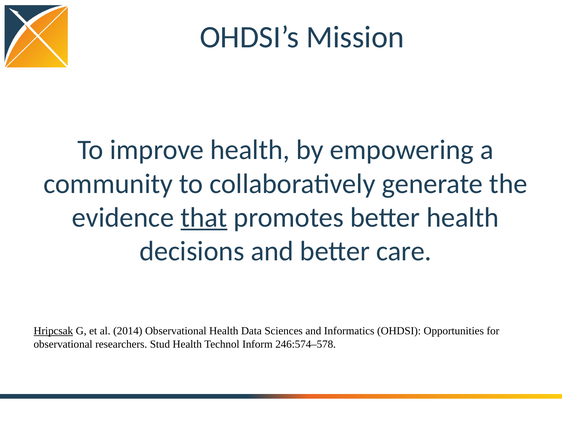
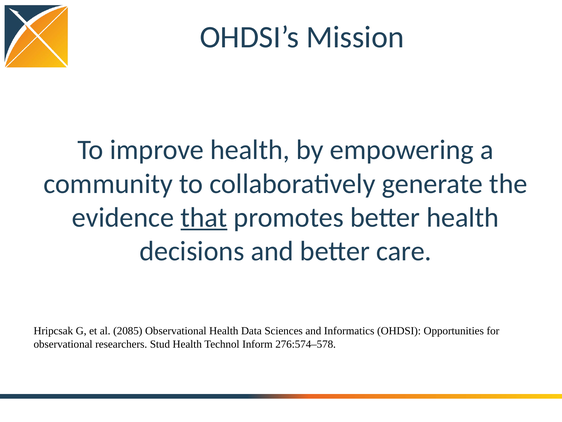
Hripcsak underline: present -> none (53, 331)
2014: 2014 -> 2085 (128, 331)
246:574–578: 246:574–578 -> 276:574–578 (306, 344)
